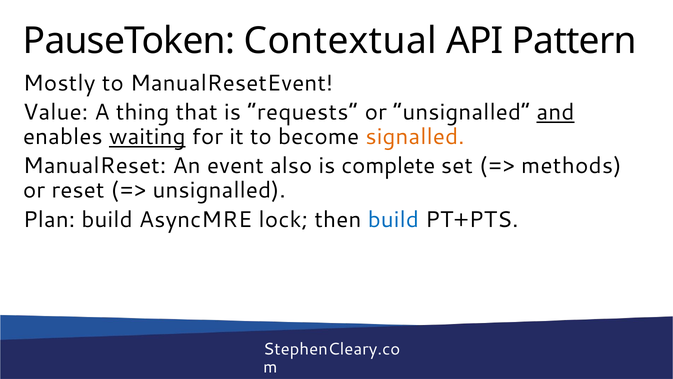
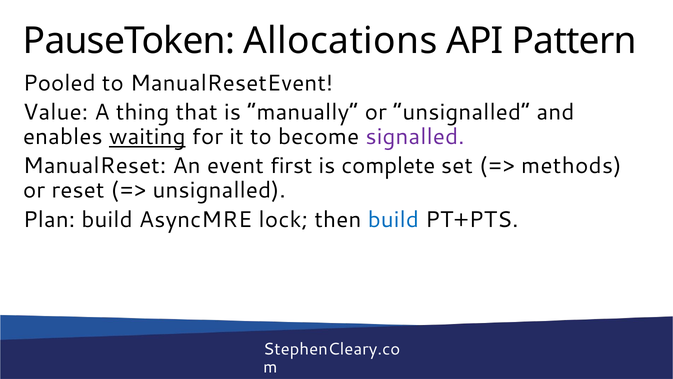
Contextual: Contextual -> Allocations (340, 41)
Mostly: Mostly -> Pooled (59, 83)
requests: requests -> manually (303, 112)
and underline: present -> none (555, 112)
signalled colour: orange -> purple (415, 137)
also: also -> first (291, 166)
